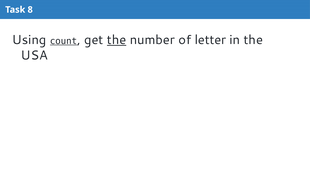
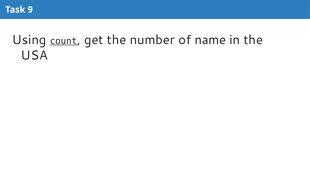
8: 8 -> 9 (30, 10)
the underline: present -> none (117, 40)
letter: letter -> name (210, 40)
